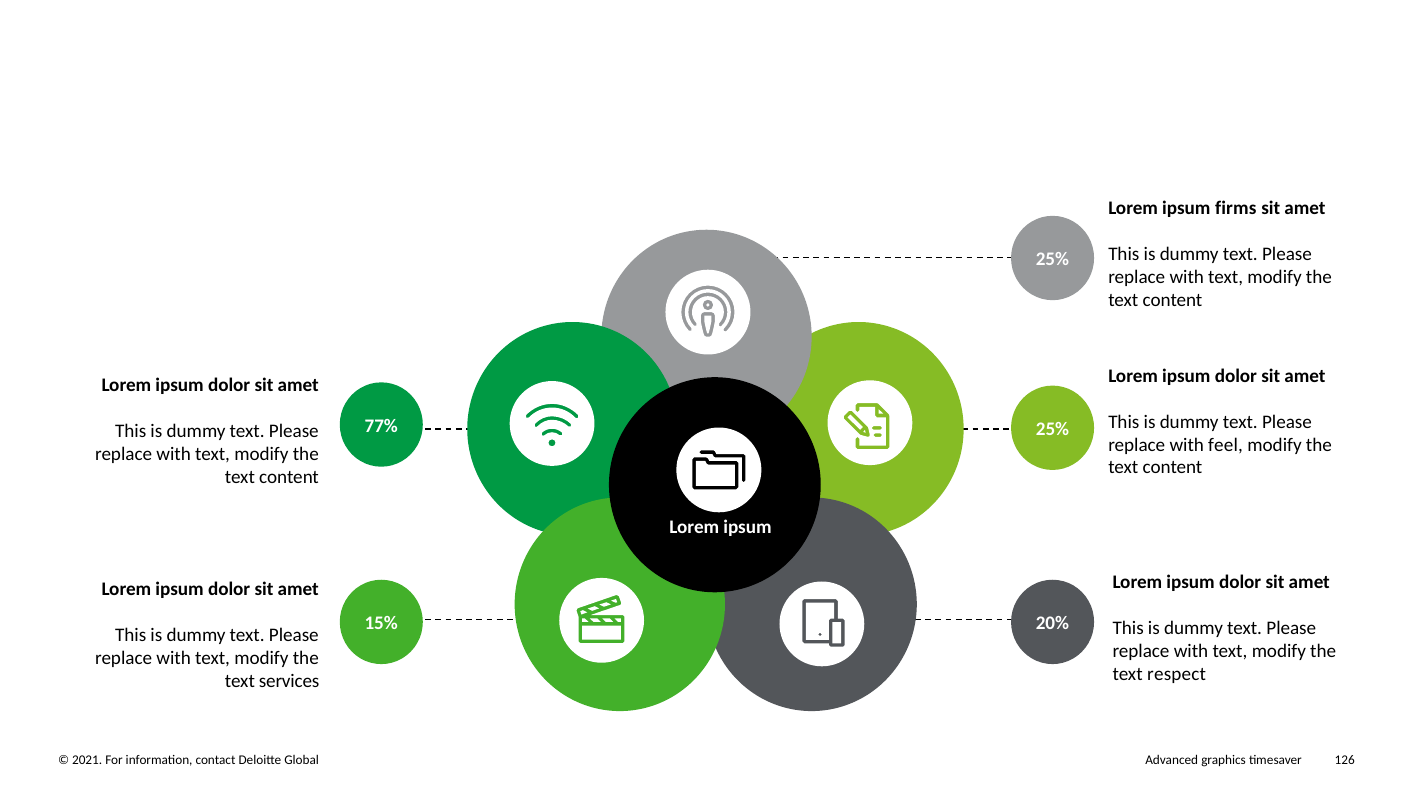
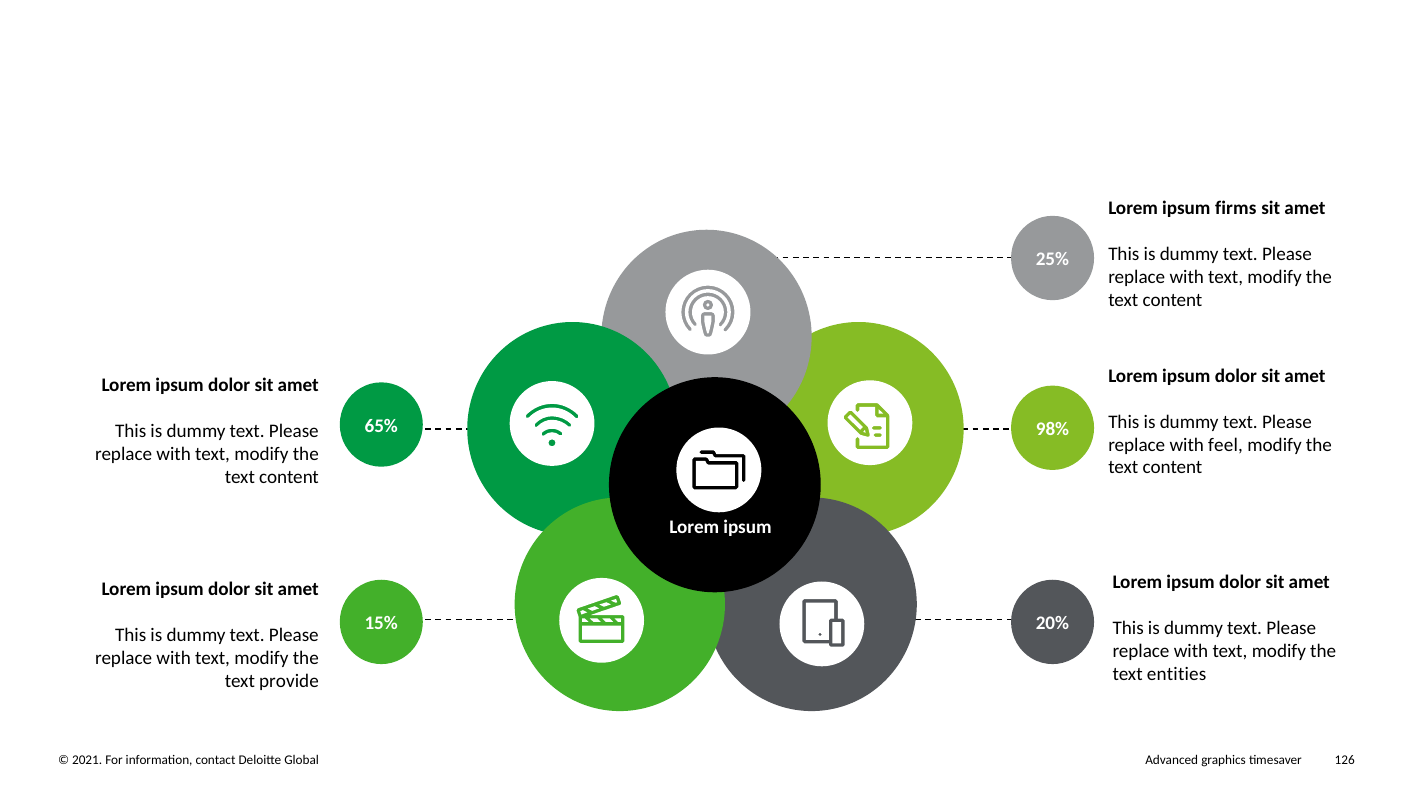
77%: 77% -> 65% (381, 426)
25%: 25% -> 98% (1053, 429)
respect: respect -> entities (1177, 674)
services: services -> provide (289, 681)
